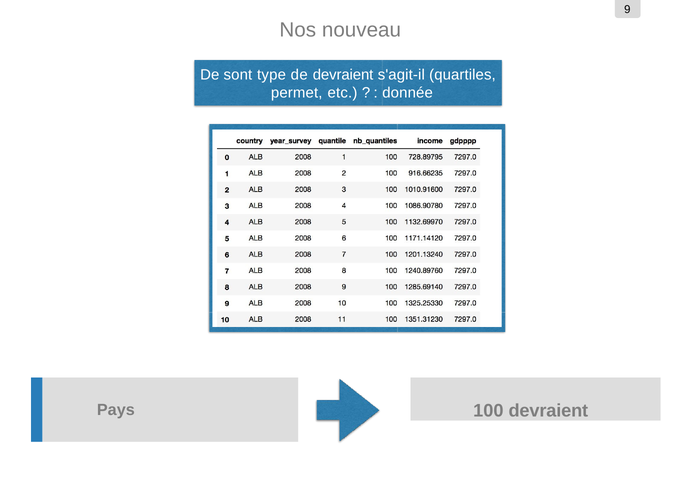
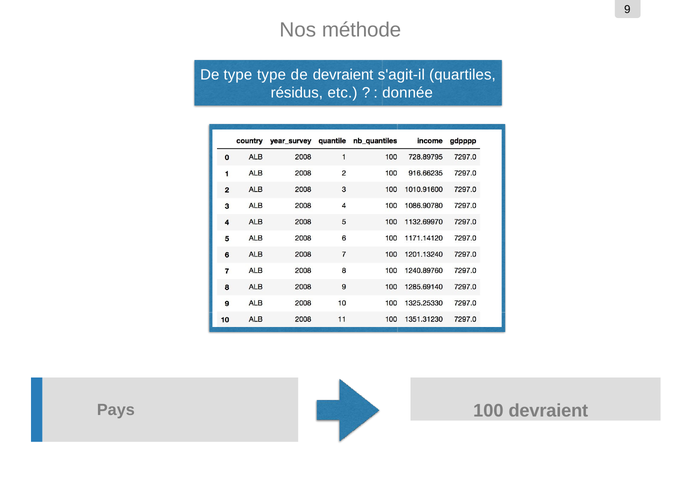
nouveau: nouveau -> méthode (362, 30)
De sont: sont -> type (238, 75)
permet: permet -> résidus (297, 93)
